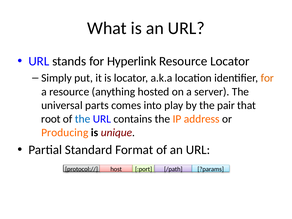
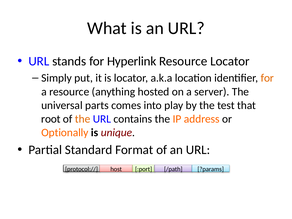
pair: pair -> test (226, 105)
the colour: blue -> orange (83, 119)
Producing: Producing -> Optionally (65, 133)
